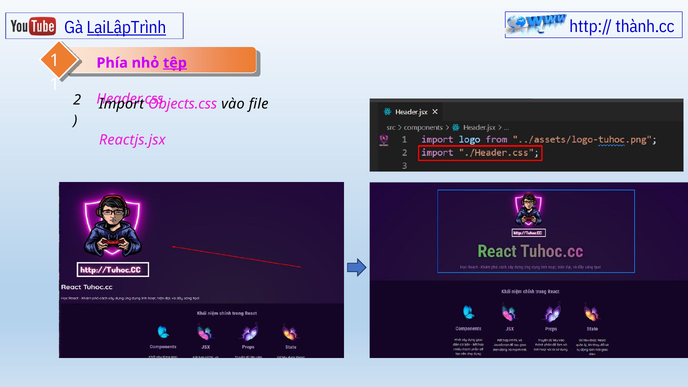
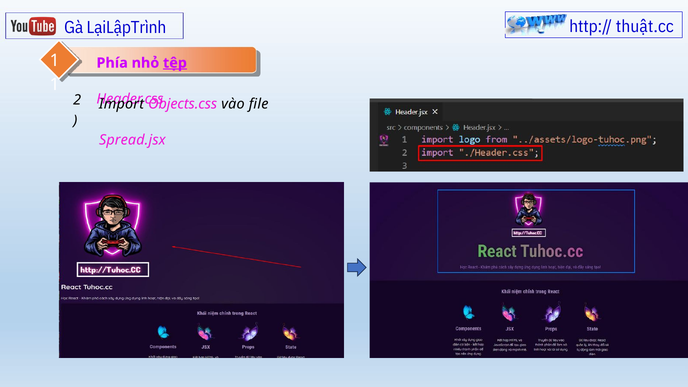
LạiLậpTrình underline: present -> none (126, 28)
thành.cc: thành.cc -> thuật.cc (645, 26)
Reactjs.jsx: Reactjs.jsx -> Spread.jsx (132, 140)
